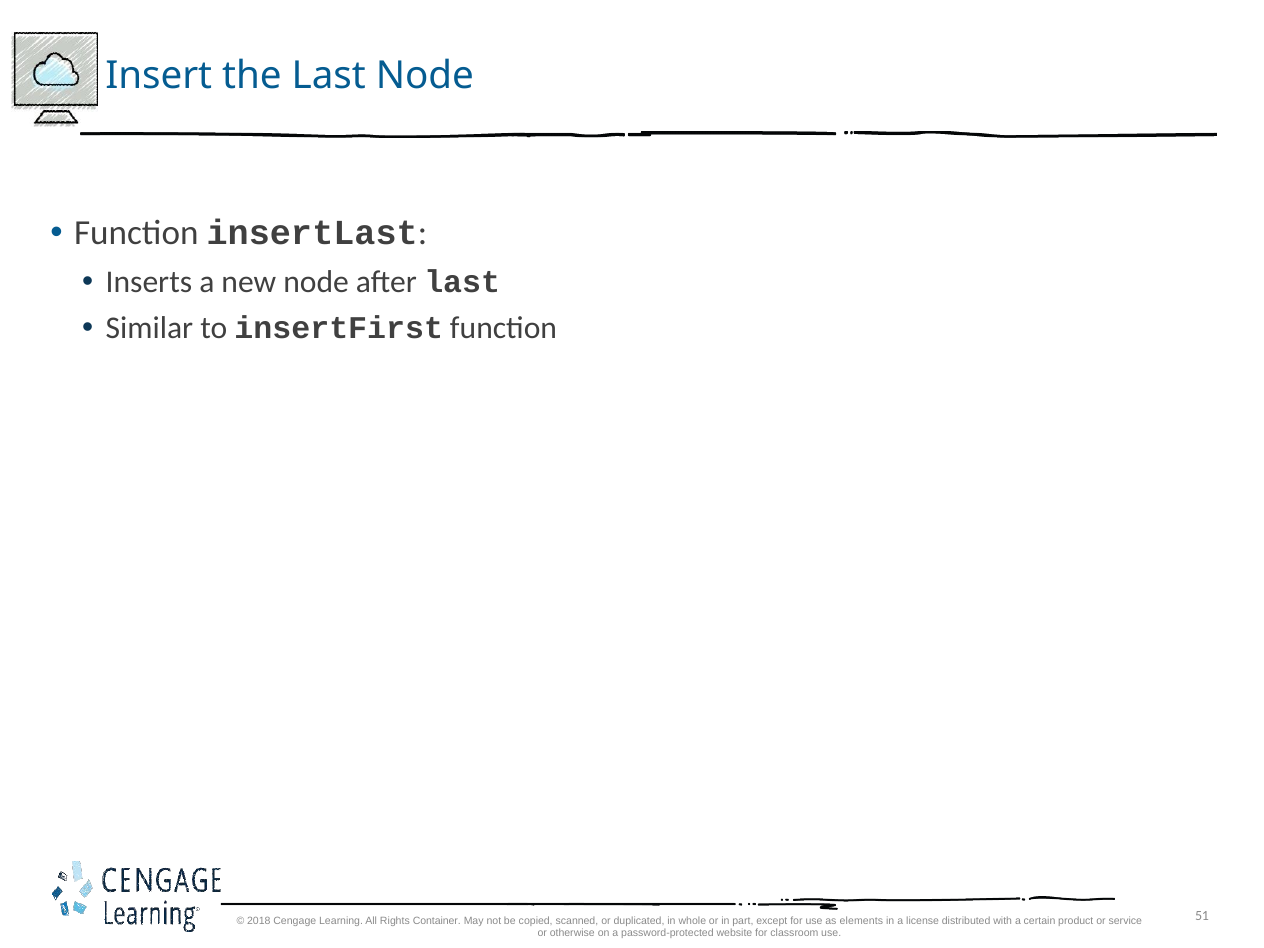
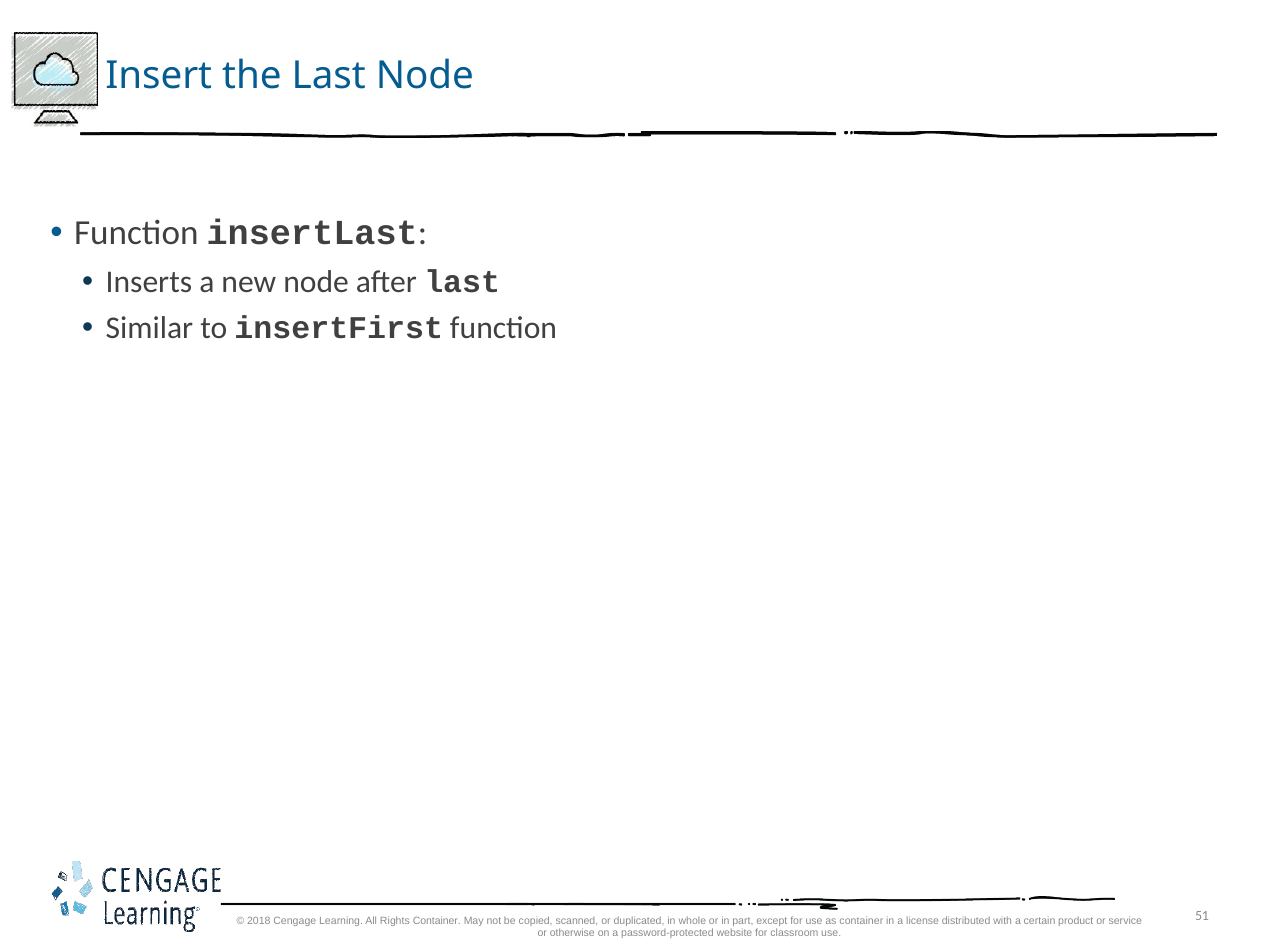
as elements: elements -> container (861, 921)
